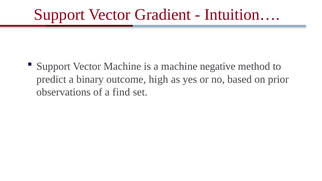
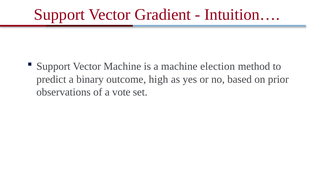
negative: negative -> election (218, 66)
find: find -> vote (121, 92)
